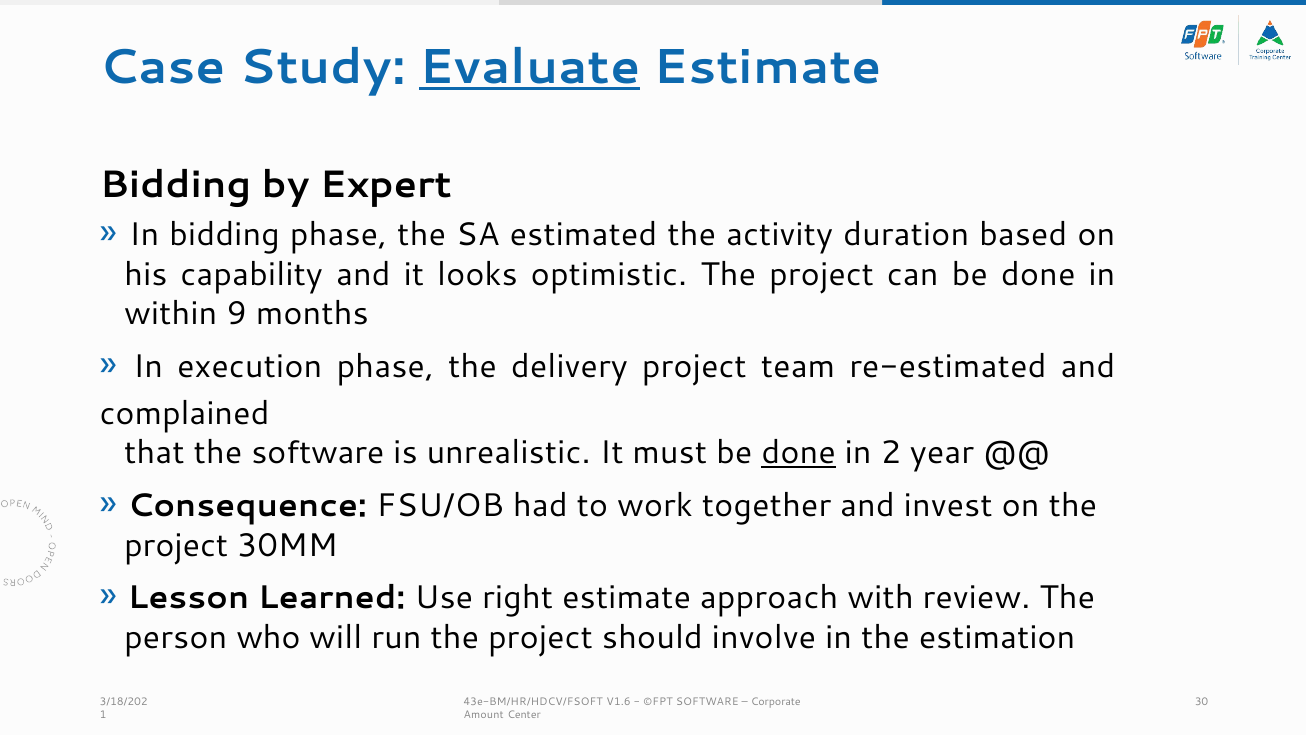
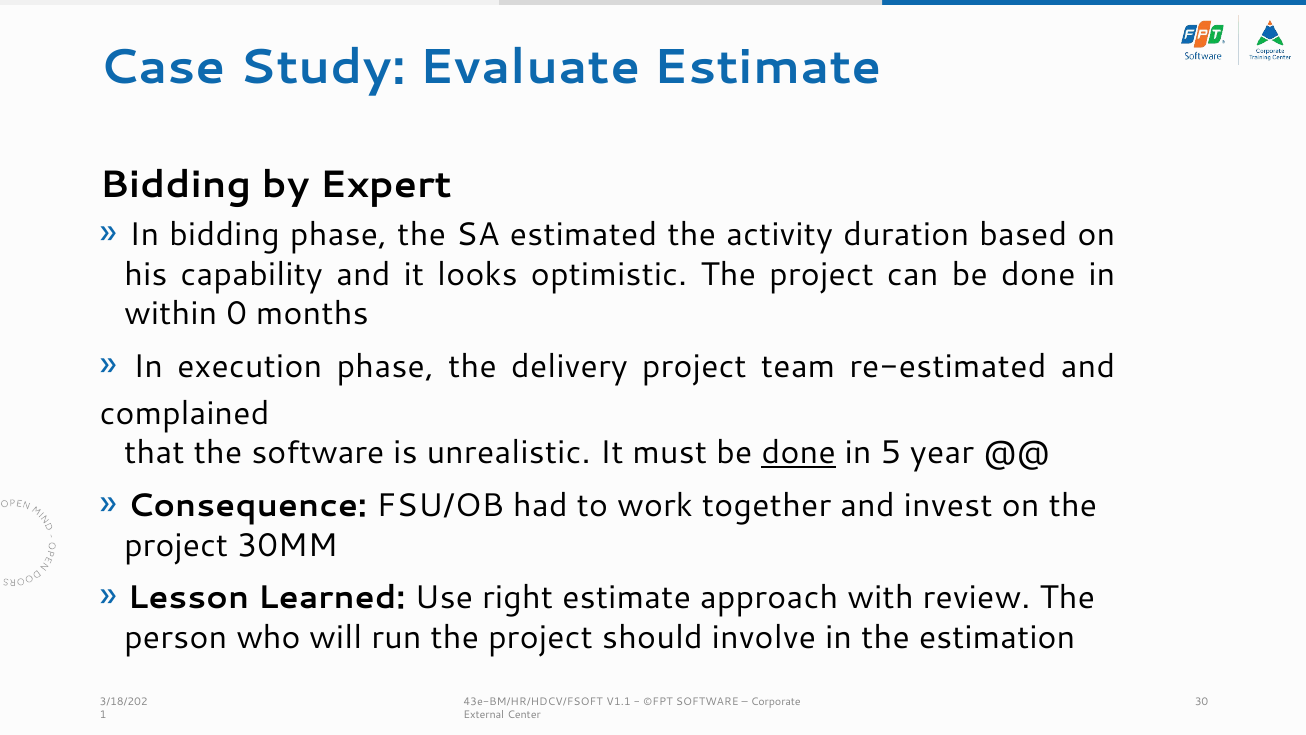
Evaluate underline: present -> none (530, 68)
9: 9 -> 0 (237, 313)
2: 2 -> 5 (891, 452)
V1.6: V1.6 -> V1.1 (619, 701)
Amount: Amount -> External (484, 714)
